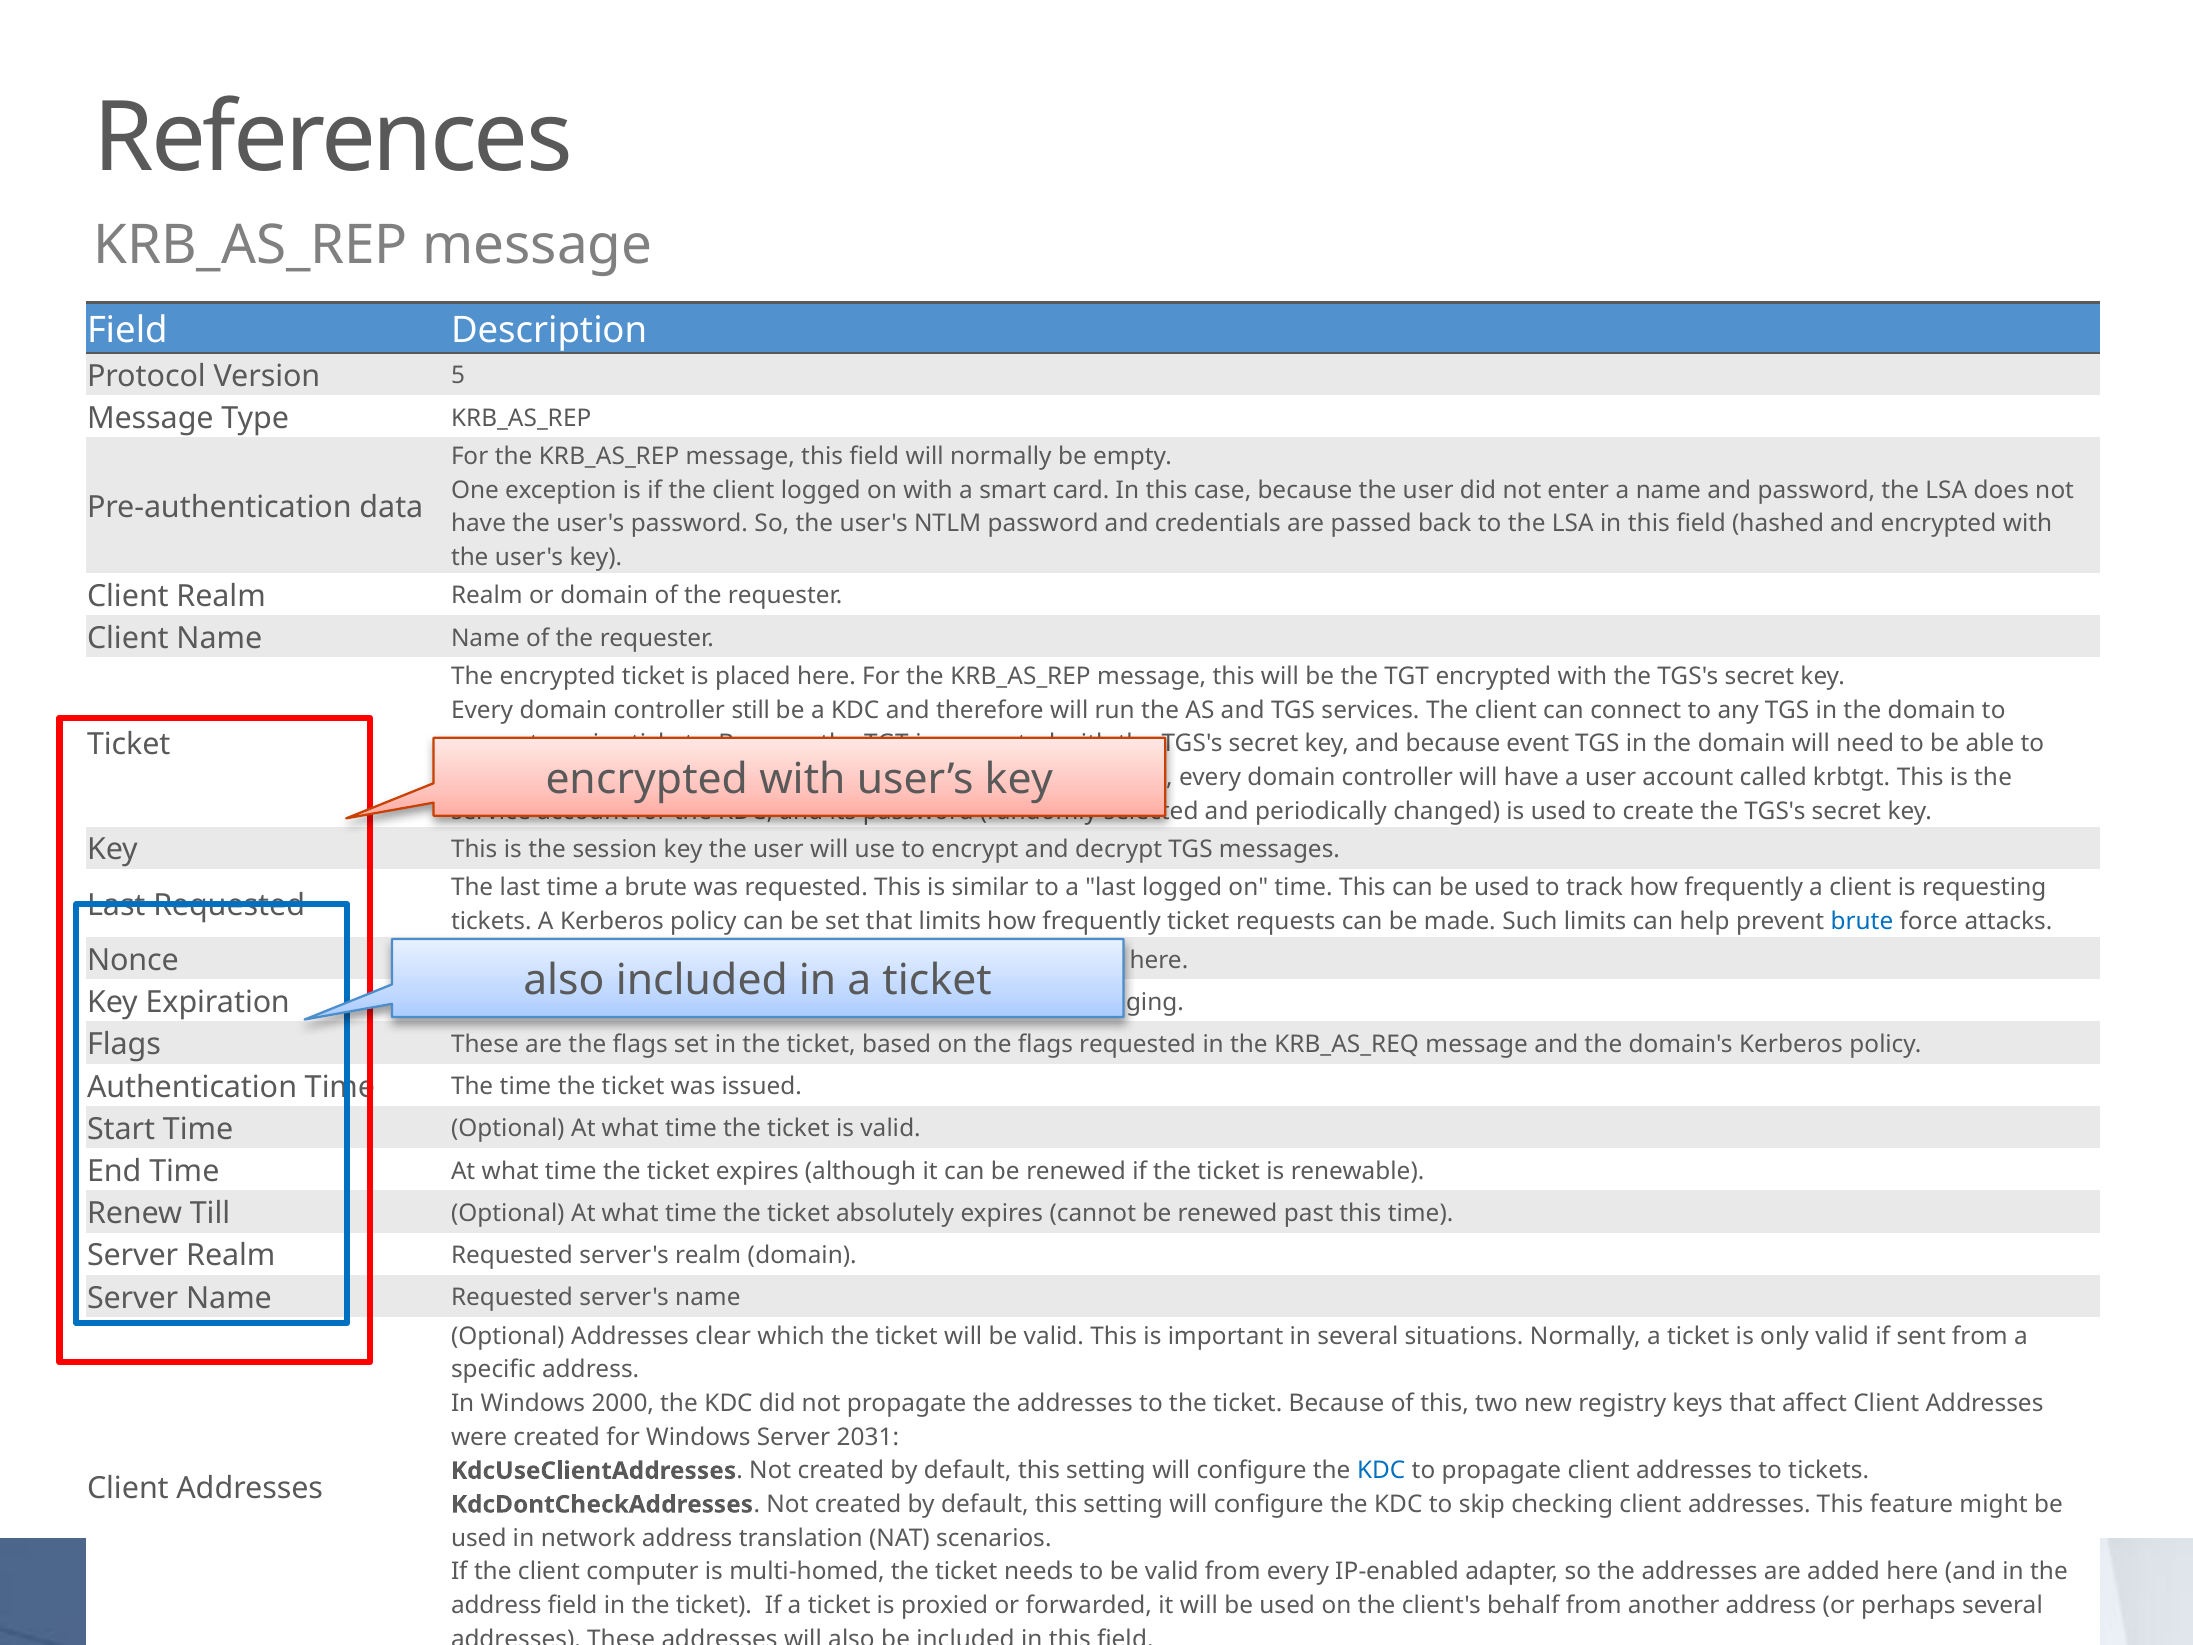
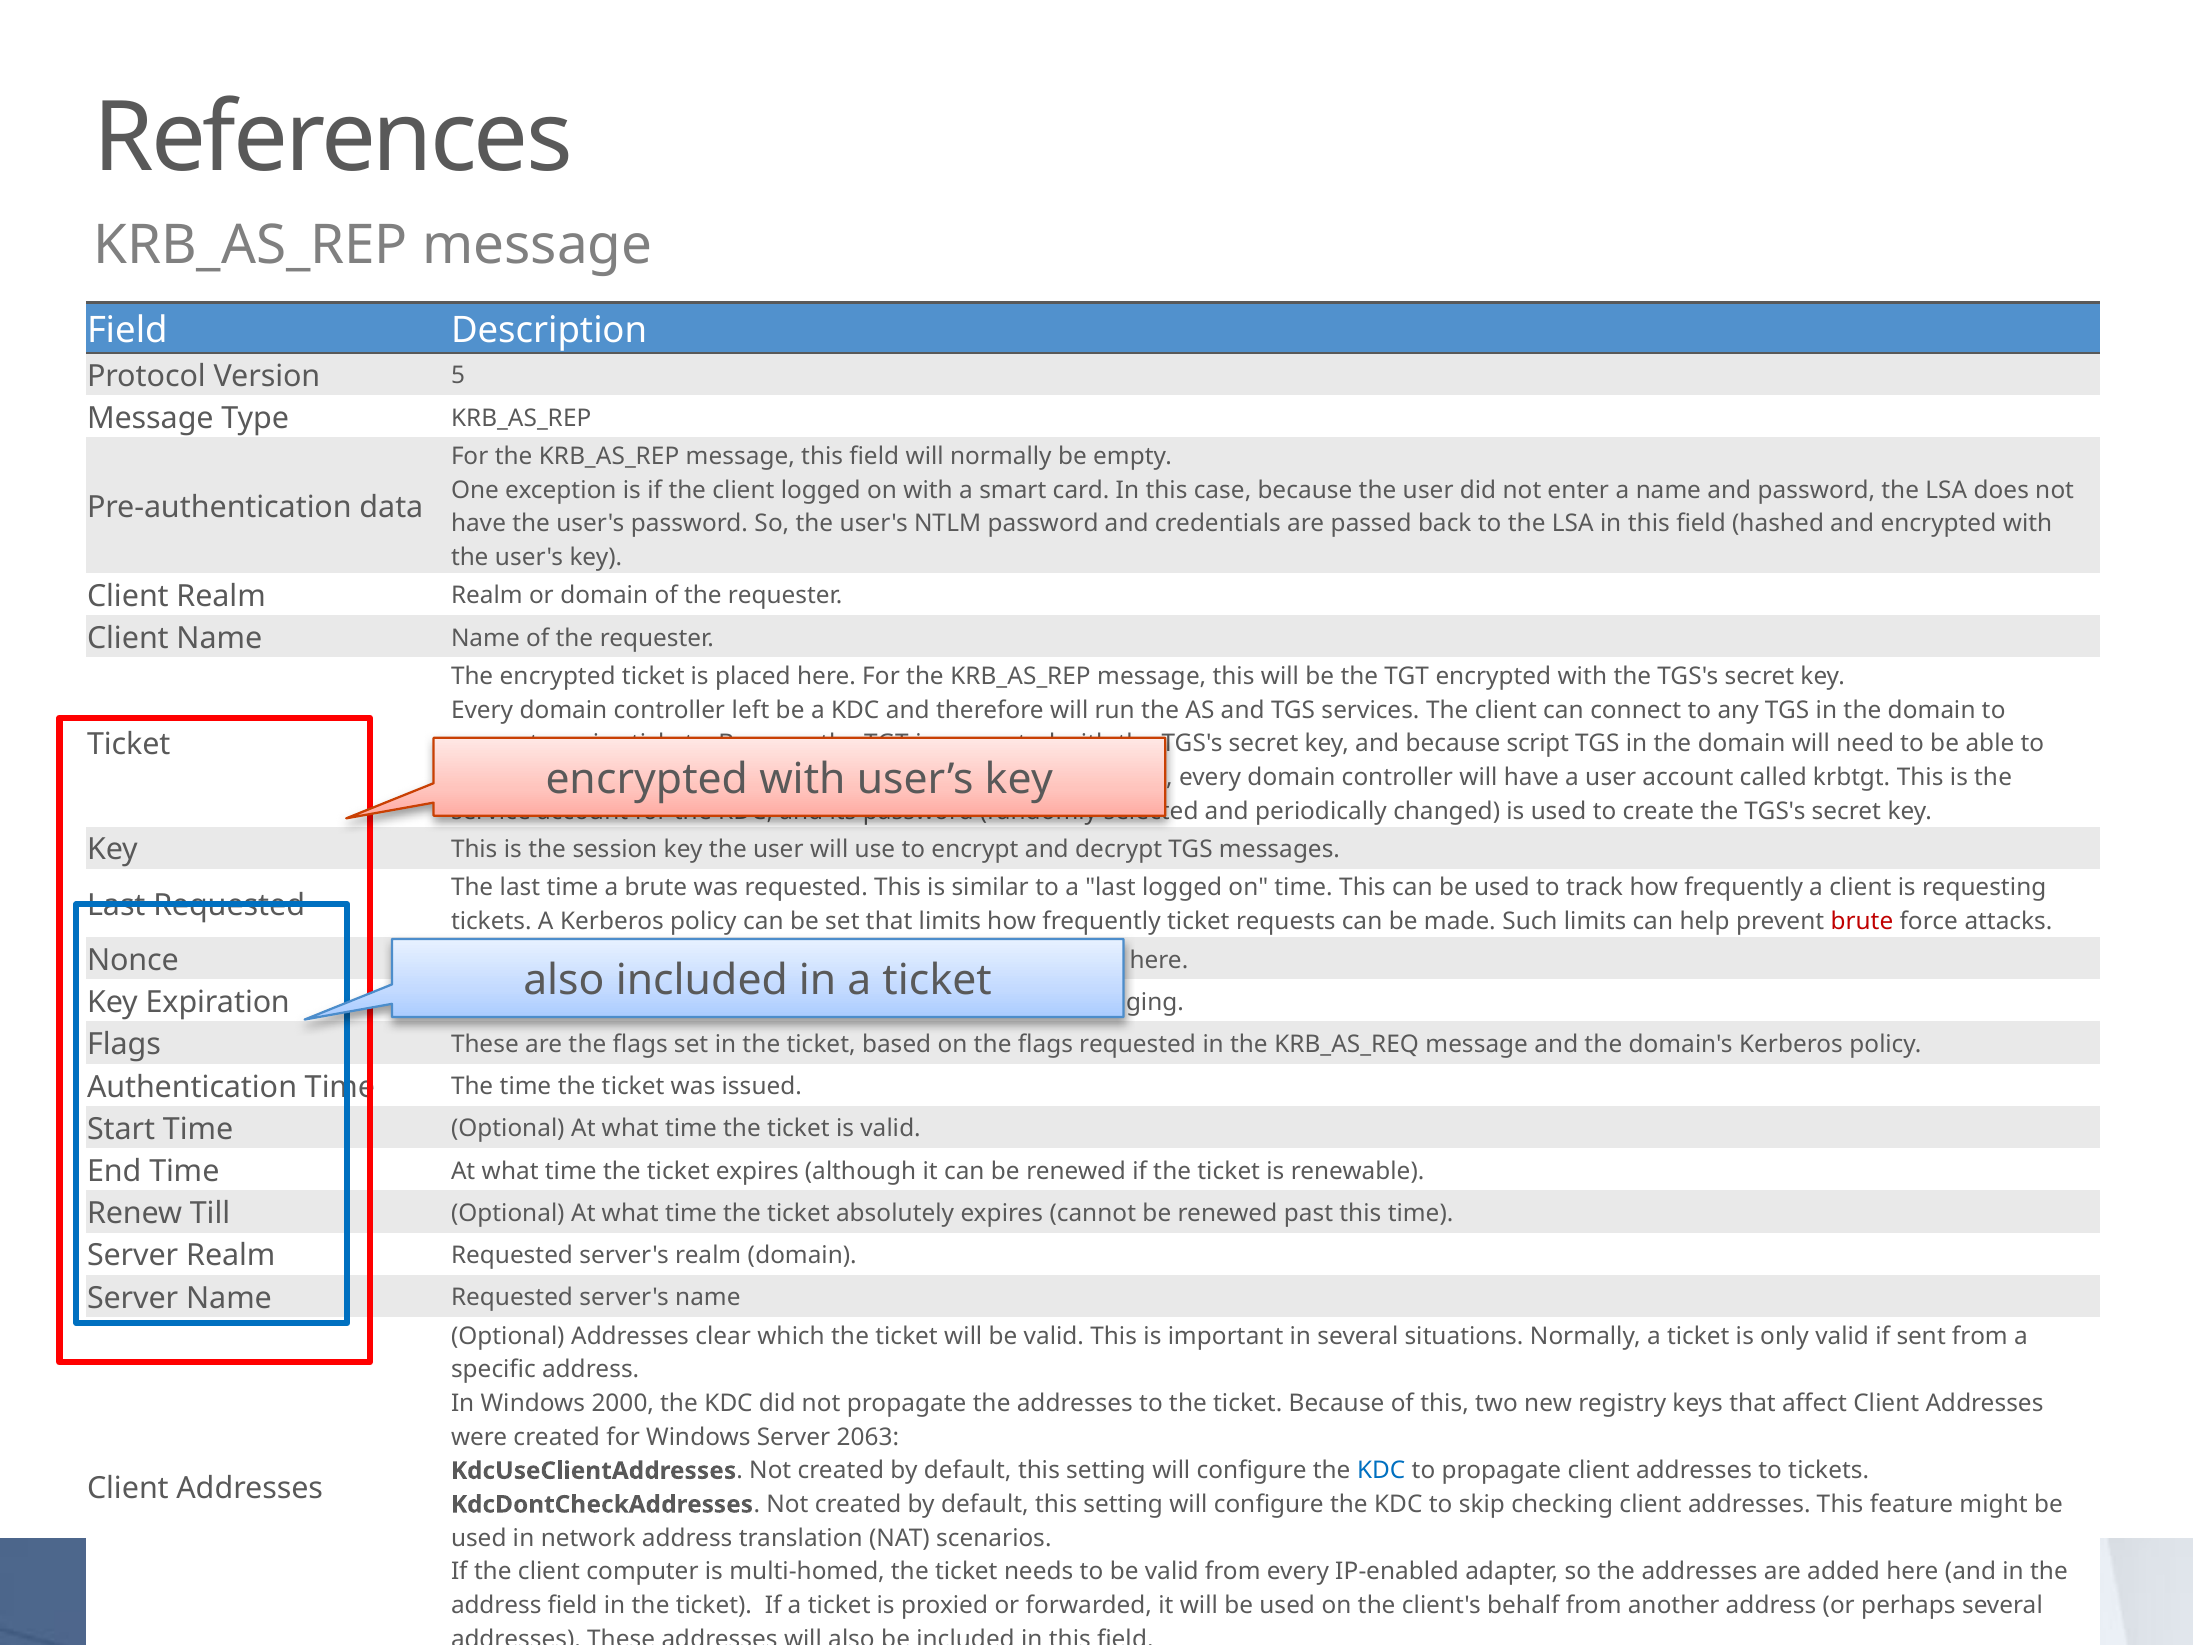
still: still -> left (750, 710)
event: event -> script (1538, 744)
brute colour: blue -> red (1862, 921)
2031: 2031 -> 2063 (868, 1437)
